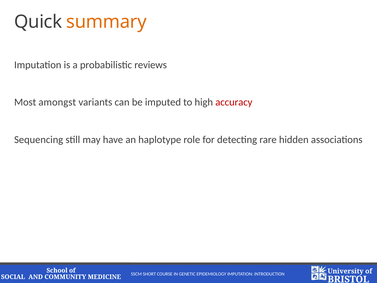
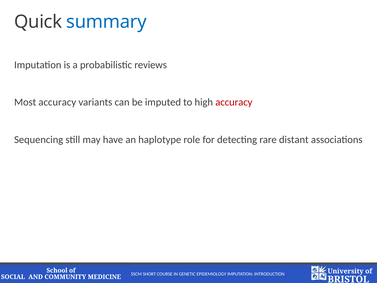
summary colour: orange -> blue (106, 22)
Most amongst: amongst -> accuracy (57, 102)
hidden: hidden -> distant (294, 139)
